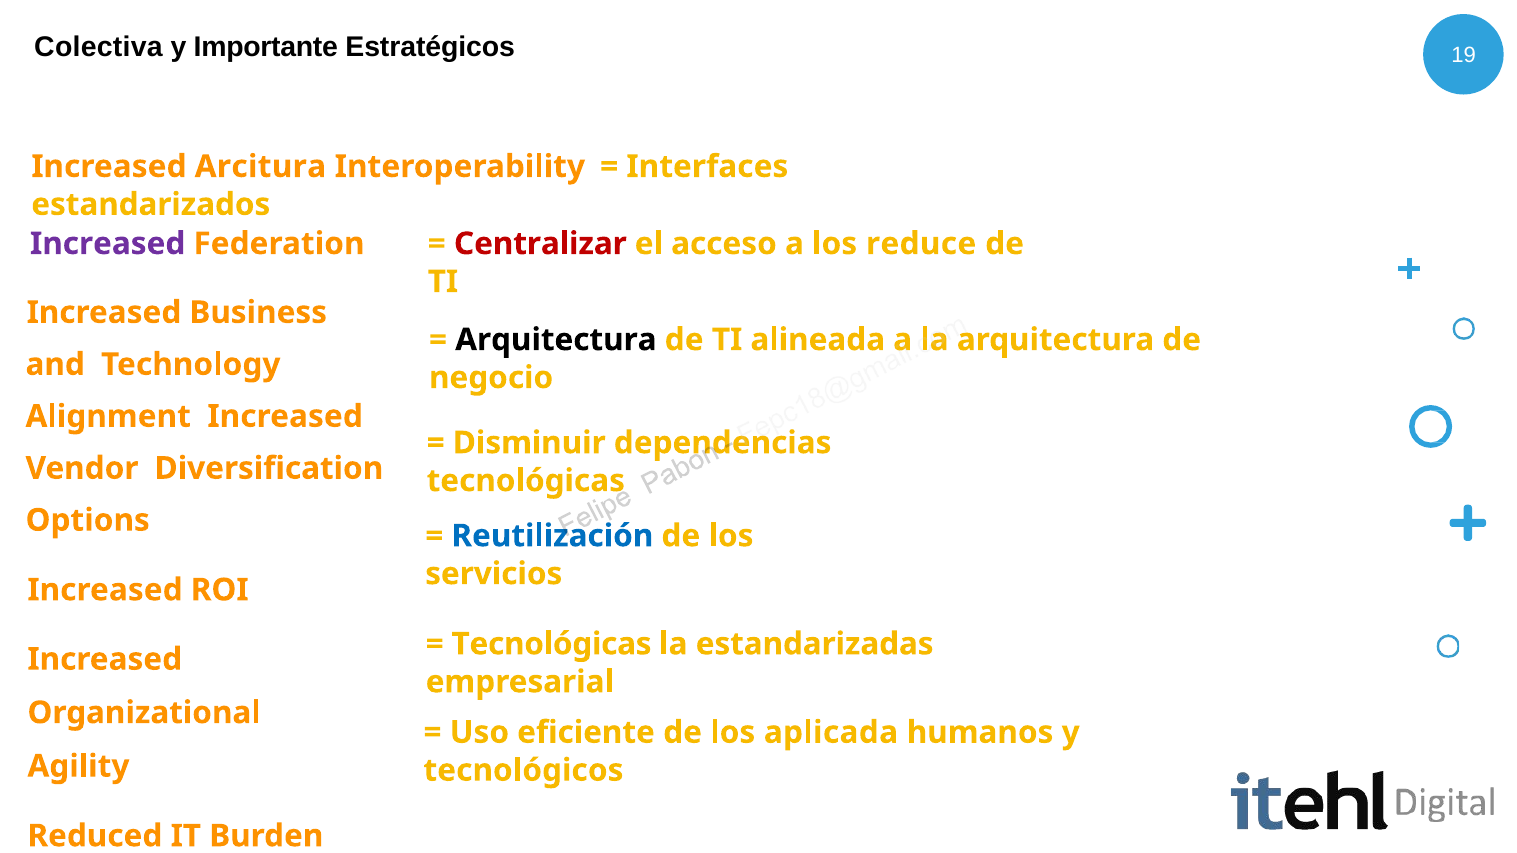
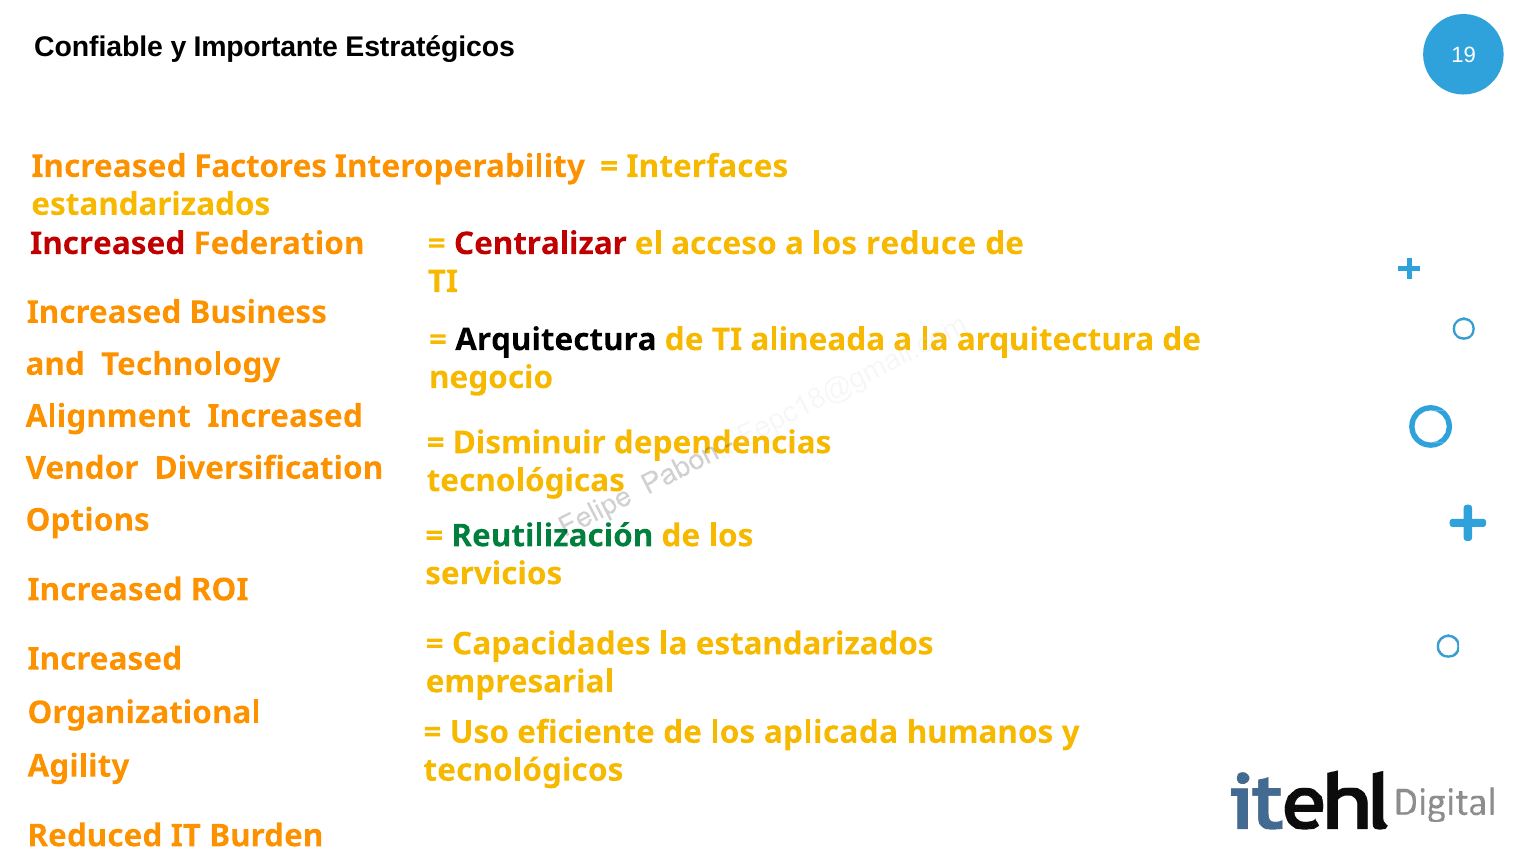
Colectiva: Colectiva -> Confiable (99, 48)
Arcitura: Arcitura -> Factores (261, 167)
Increased colour: purple -> red (108, 244)
Reutilización colour: blue -> green (552, 536)
Tecnológicas: Tecnológicas -> Capacidades (551, 644)
la estandarizadas: estandarizadas -> estandarizados (815, 644)
